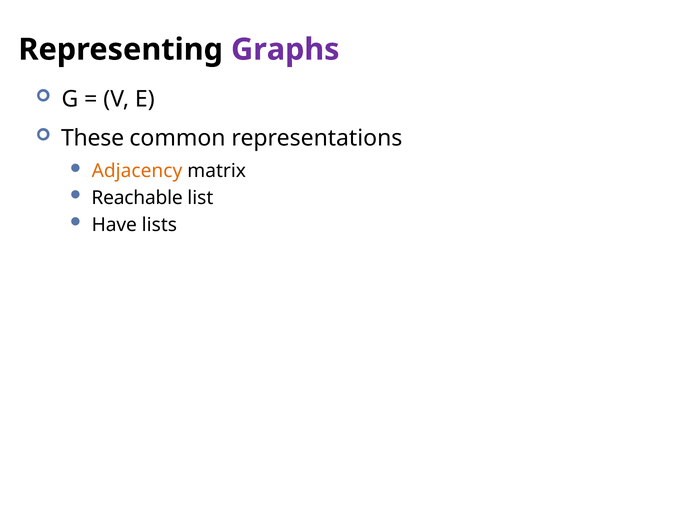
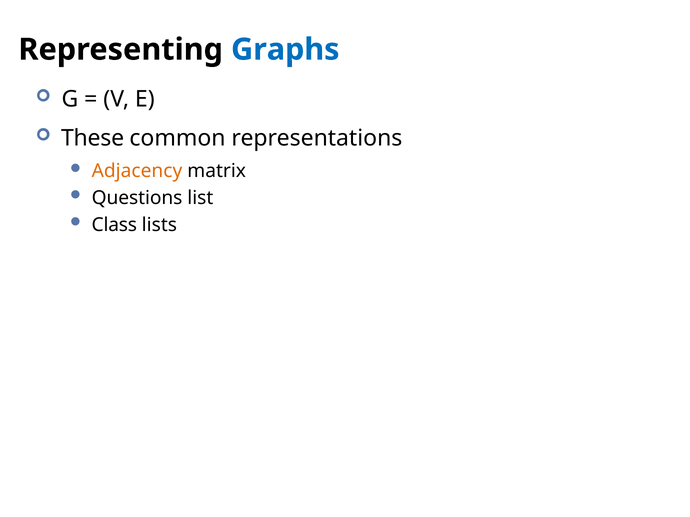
Graphs colour: purple -> blue (285, 50)
Reachable: Reachable -> Questions (137, 198)
Have: Have -> Class (114, 225)
